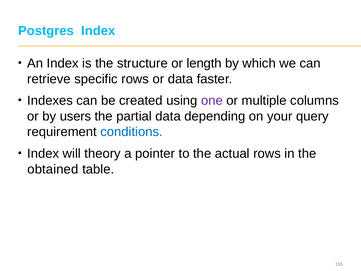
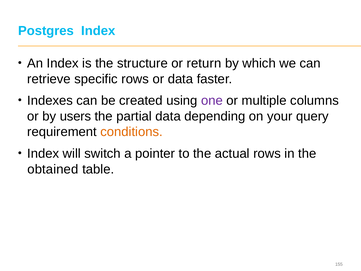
length: length -> return (204, 63)
conditions colour: blue -> orange (132, 132)
theory: theory -> switch (103, 153)
